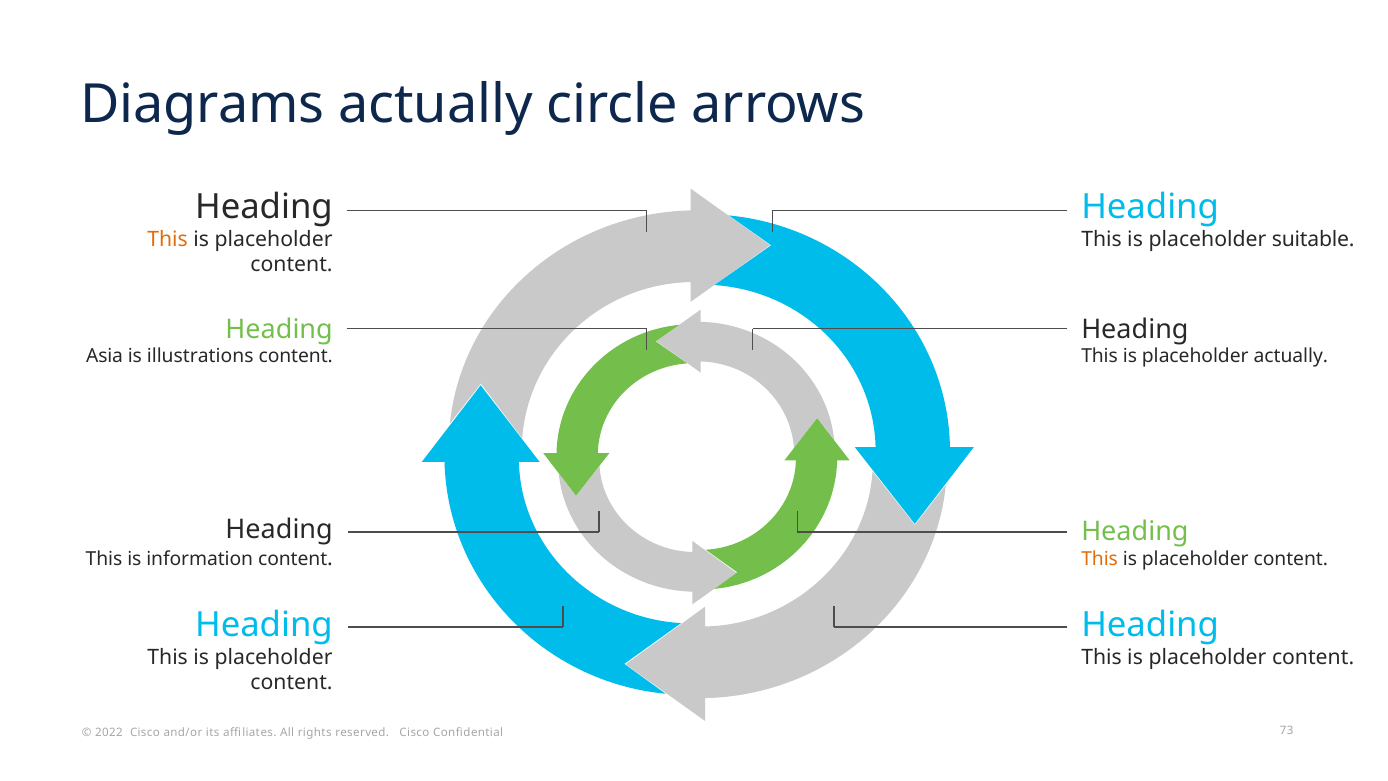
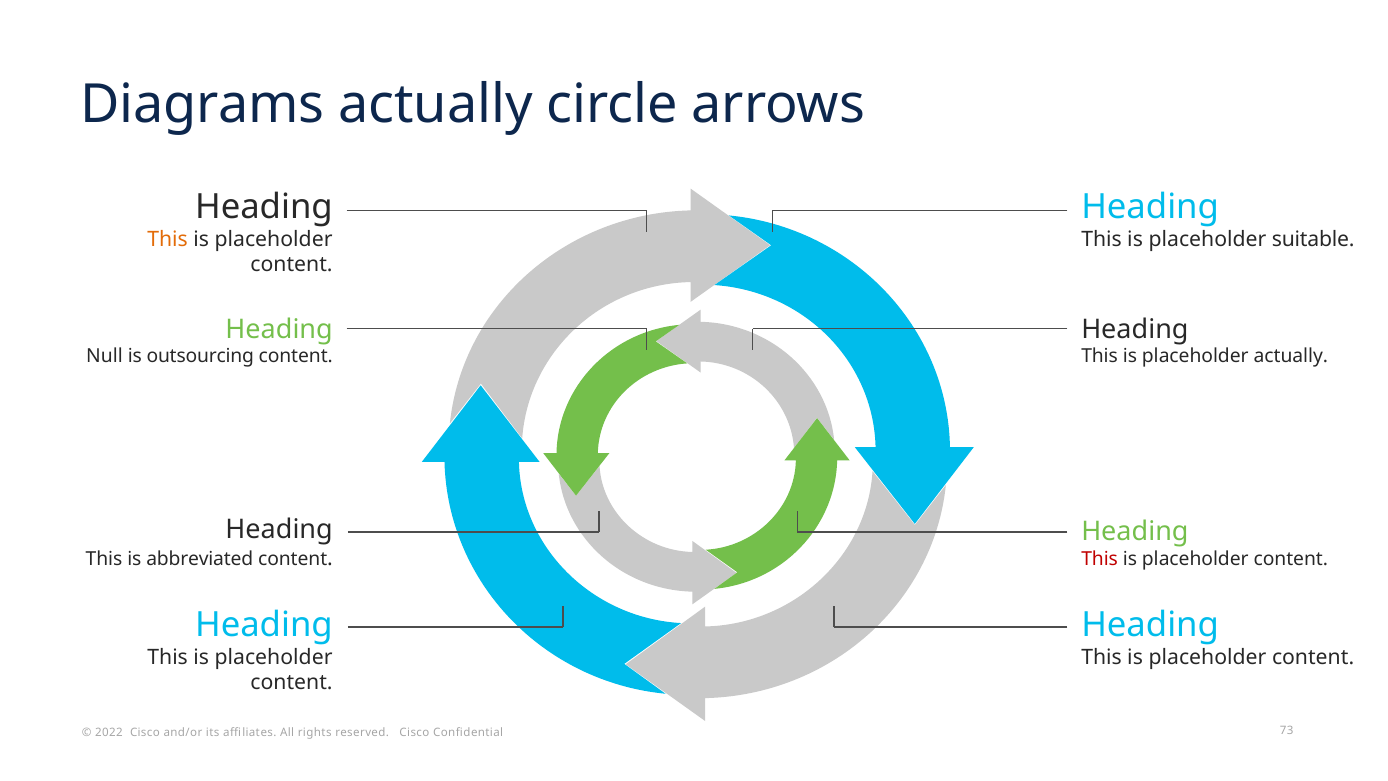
Asia: Asia -> Null (104, 356)
illustrations: illustrations -> outsourcing (200, 356)
information: information -> abbreviated (200, 559)
This colour: orange -> red (1100, 559)
